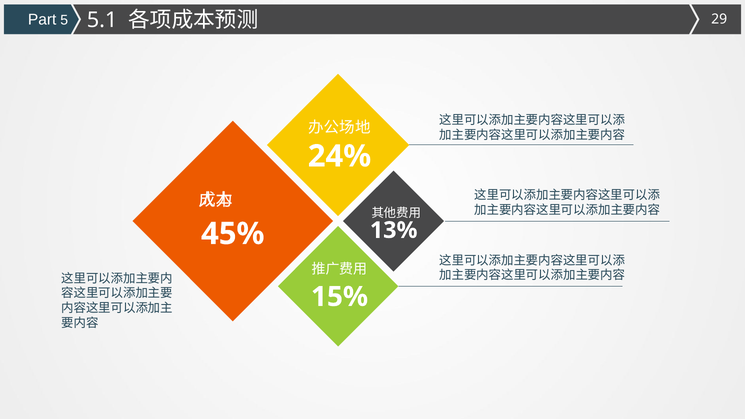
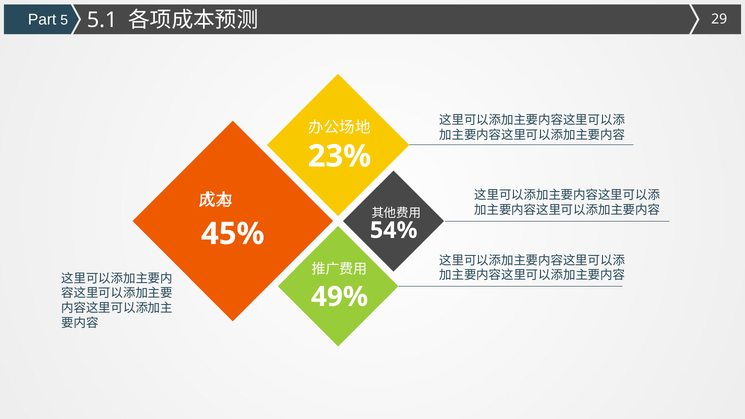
24%: 24% -> 23% (340, 156)
13%: 13% -> 54% (394, 230)
15%: 15% -> 49% (340, 297)
